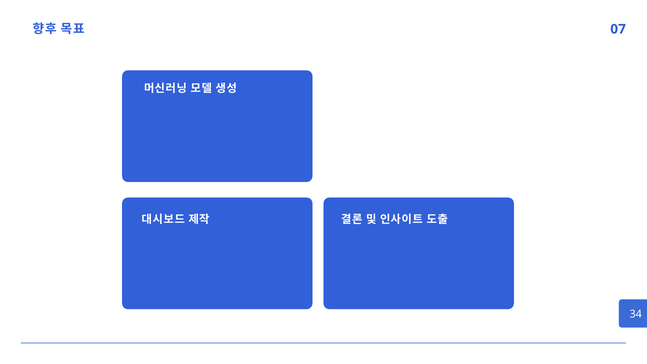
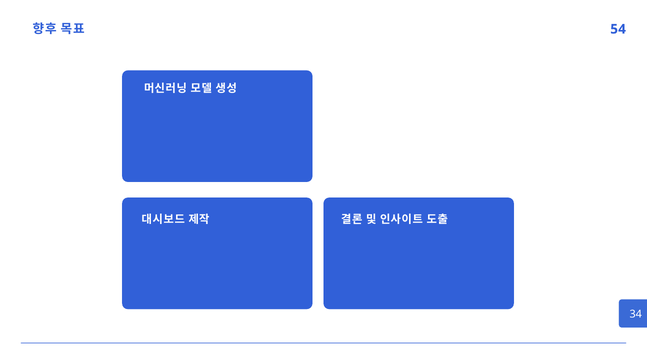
07: 07 -> 54 (618, 29)
